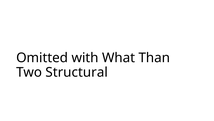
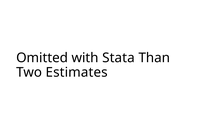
What: What -> Stata (118, 58)
Structural: Structural -> Estimates (77, 72)
